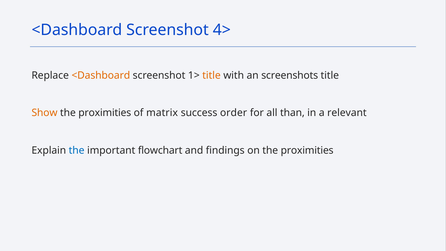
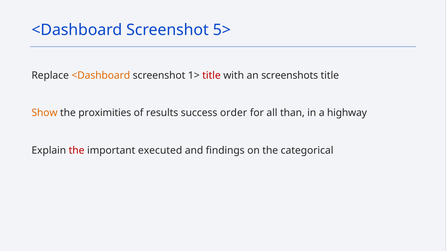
4>: 4> -> 5> (222, 30)
title colour: orange -> red (212, 75)
matrix: matrix -> results (162, 113)
relevant: relevant -> highway (347, 113)
the colour: blue -> red (77, 150)
flowchart: flowchart -> executed (160, 150)
on the proximities: proximities -> categorical (307, 150)
